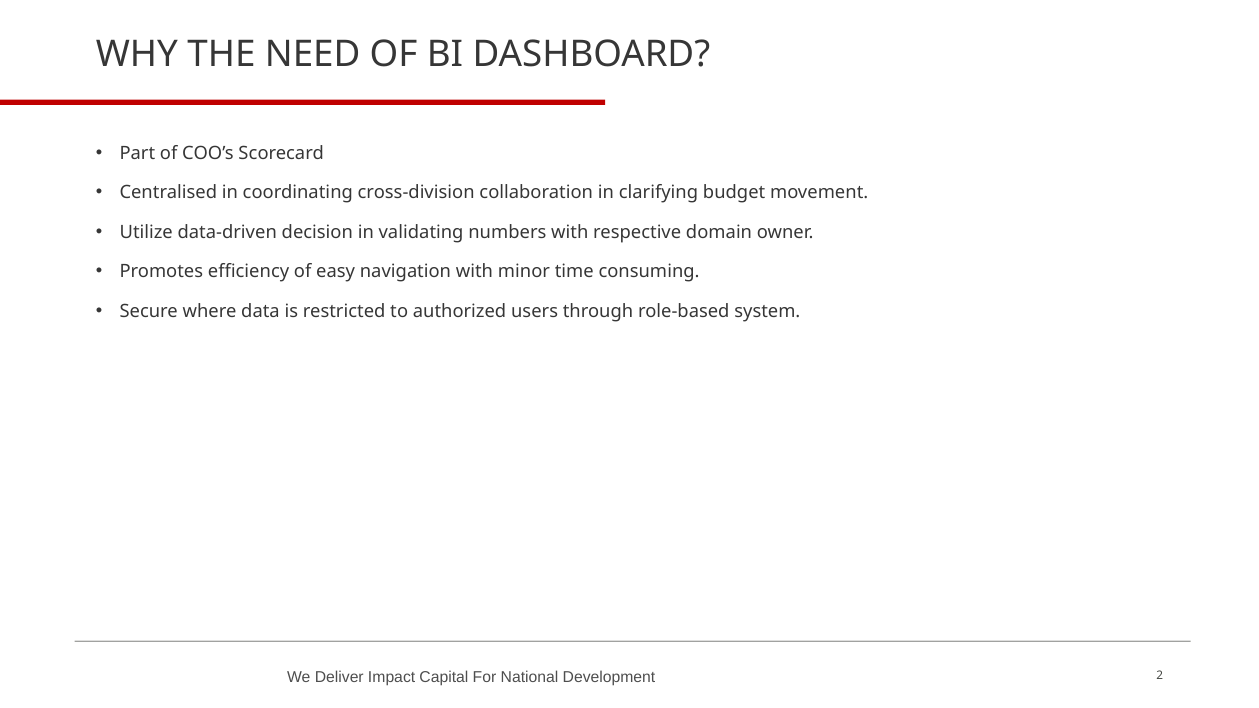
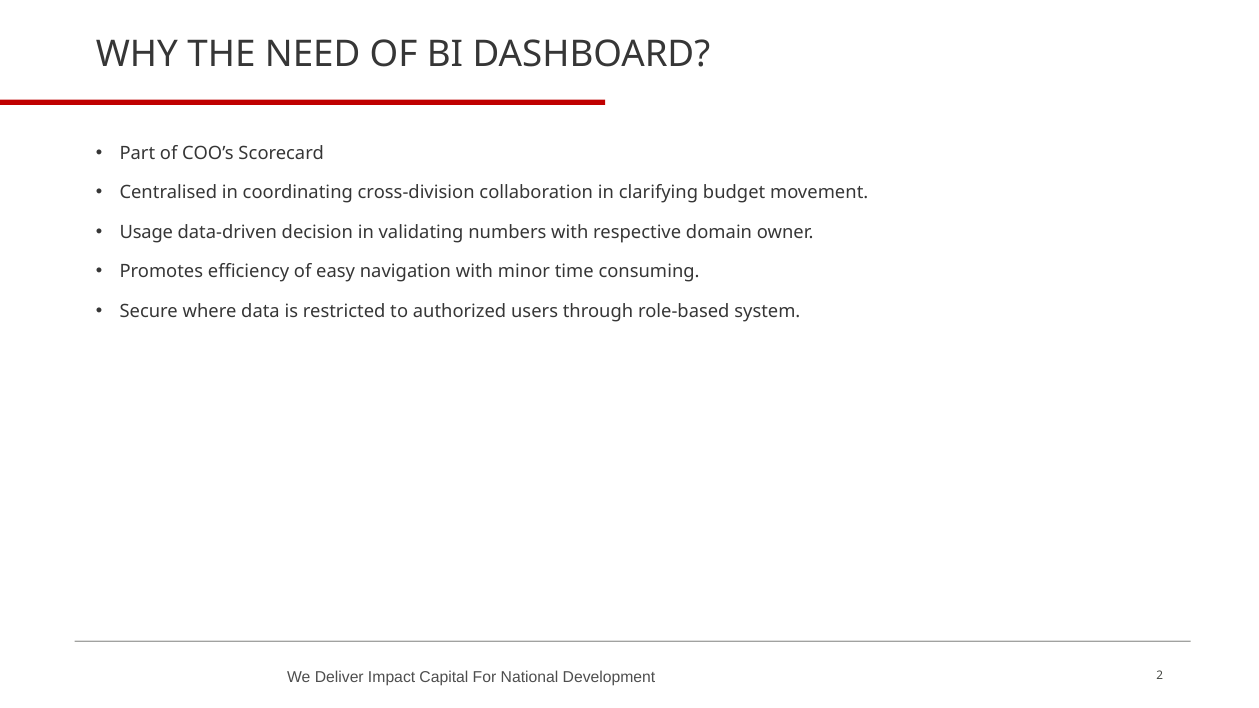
Utilize: Utilize -> Usage (146, 232)
